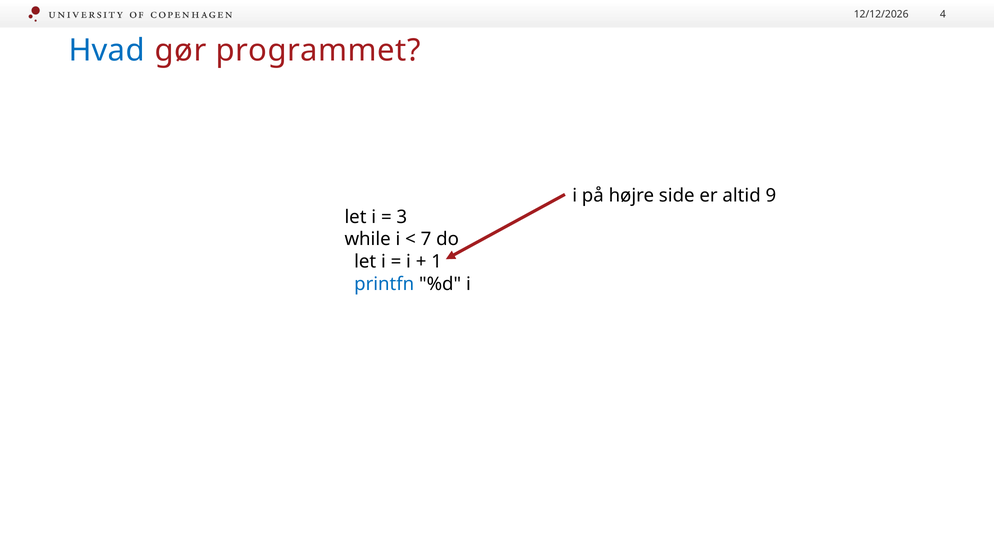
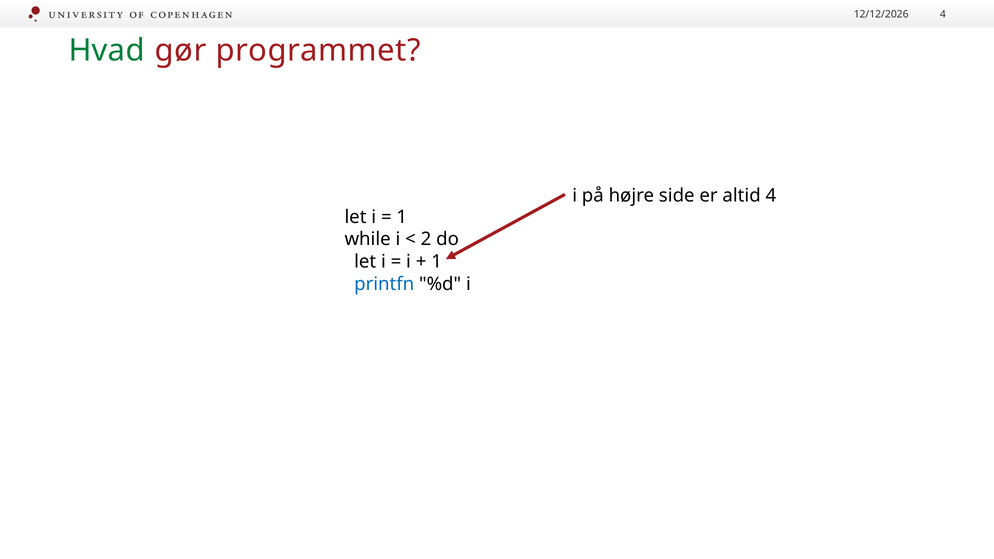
Hvad colour: blue -> green (107, 51)
altid 9: 9 -> 4 (771, 196)
3: 3 -> 1 (402, 217)
7: 7 -> 2 (426, 239)
